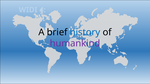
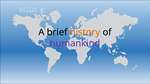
history colour: blue -> orange (85, 32)
